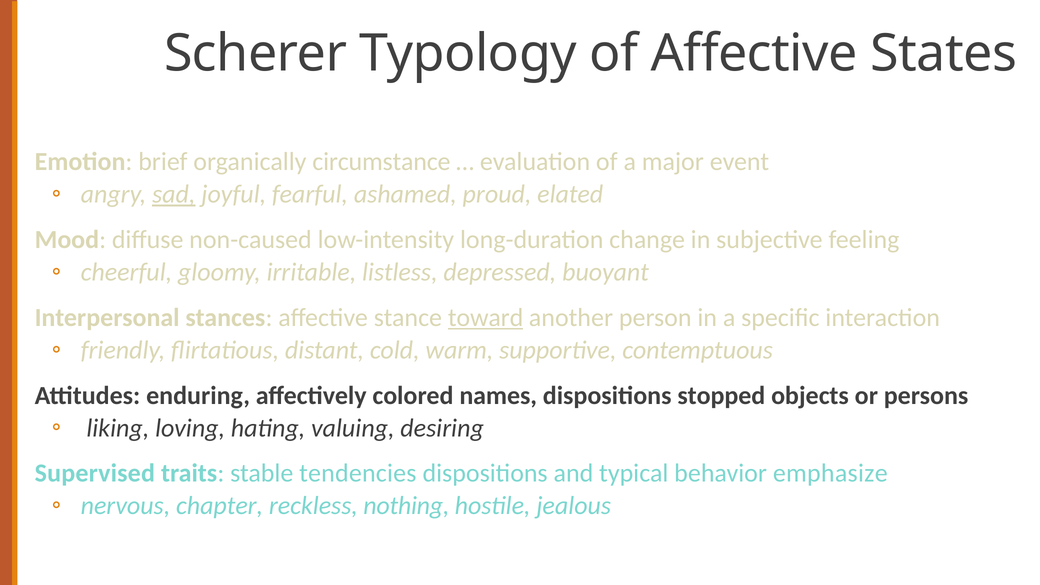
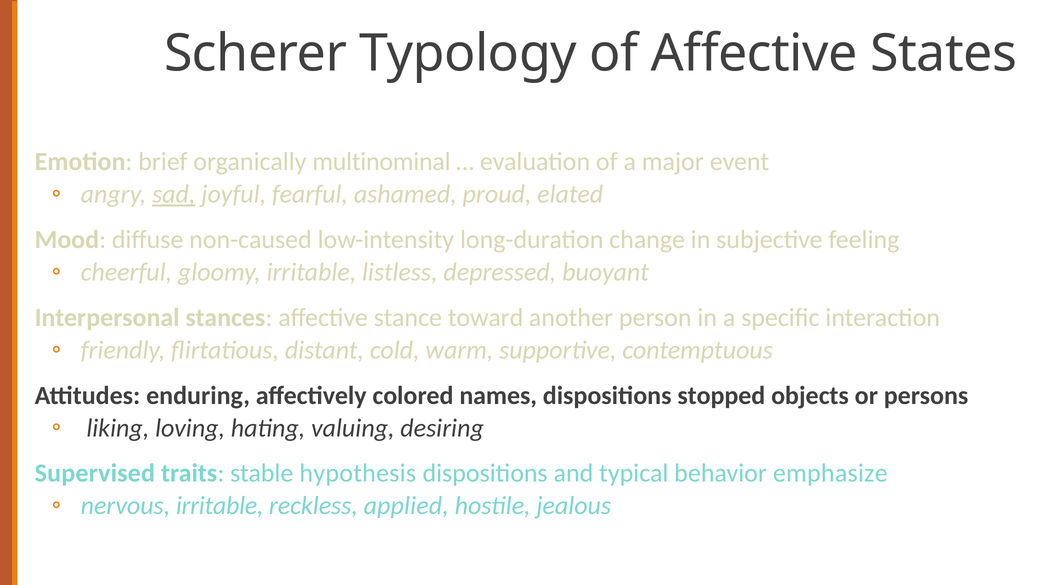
circumstance: circumstance -> multinominal (381, 162)
toward underline: present -> none (486, 318)
tendencies: tendencies -> hypothesis (358, 473)
nervous chapter: chapter -> irritable (220, 506)
nothing: nothing -> applied (406, 506)
